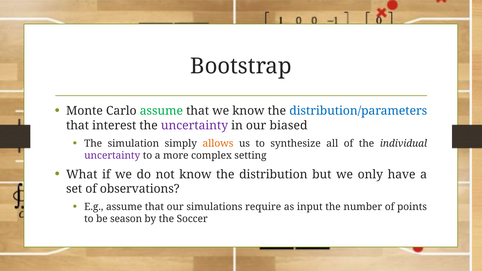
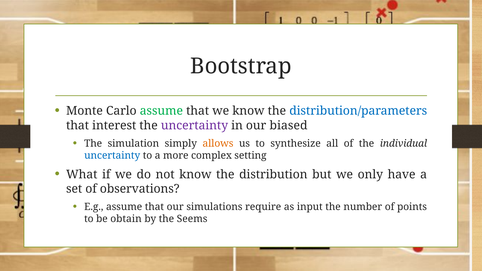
uncertainty colour: purple -> blue (112, 156)
season: season -> obtain (126, 219)
Soccer: Soccer -> Seems (192, 219)
